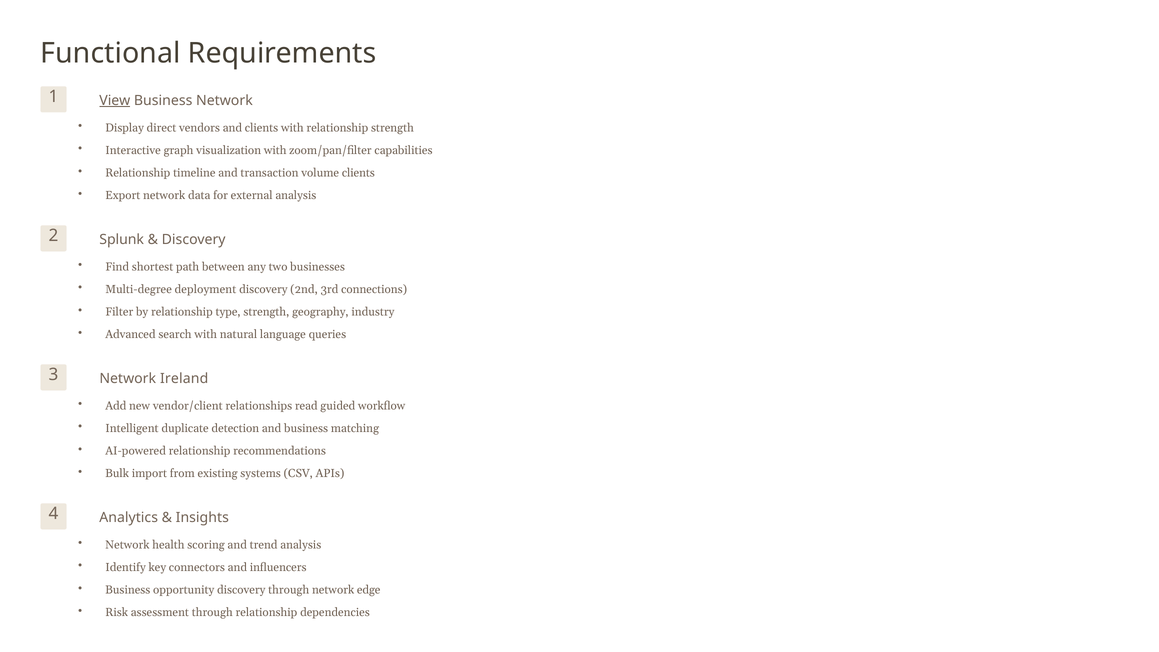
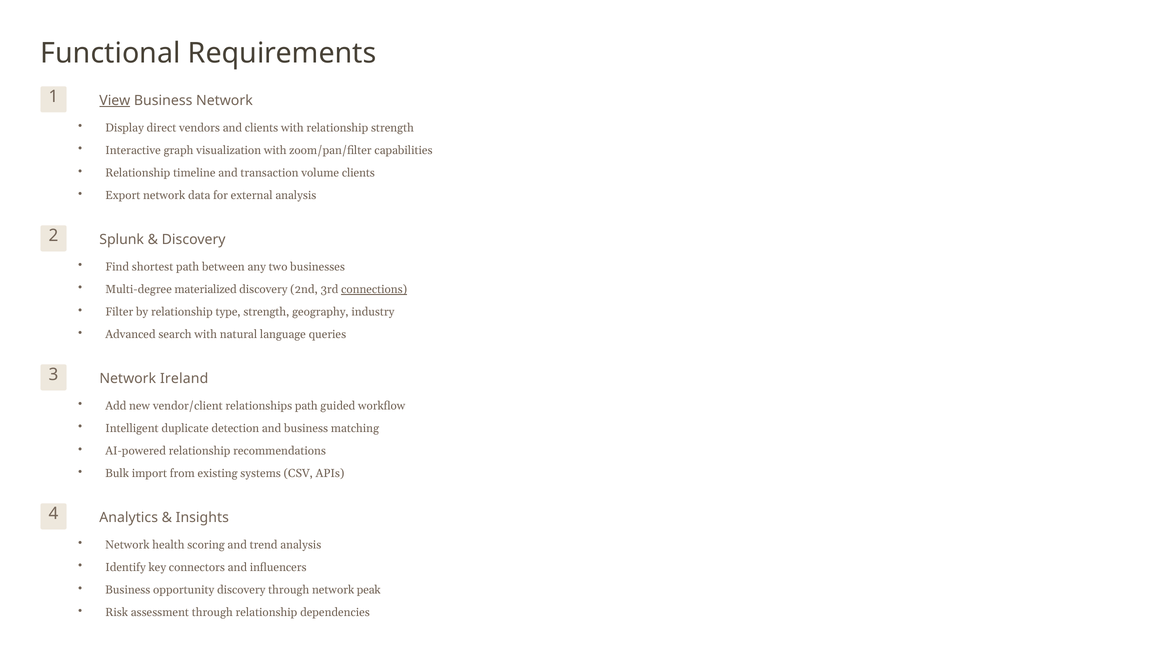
deployment: deployment -> materialized (206, 289)
connections underline: none -> present (374, 289)
relationships read: read -> path (306, 406)
edge: edge -> peak (369, 590)
